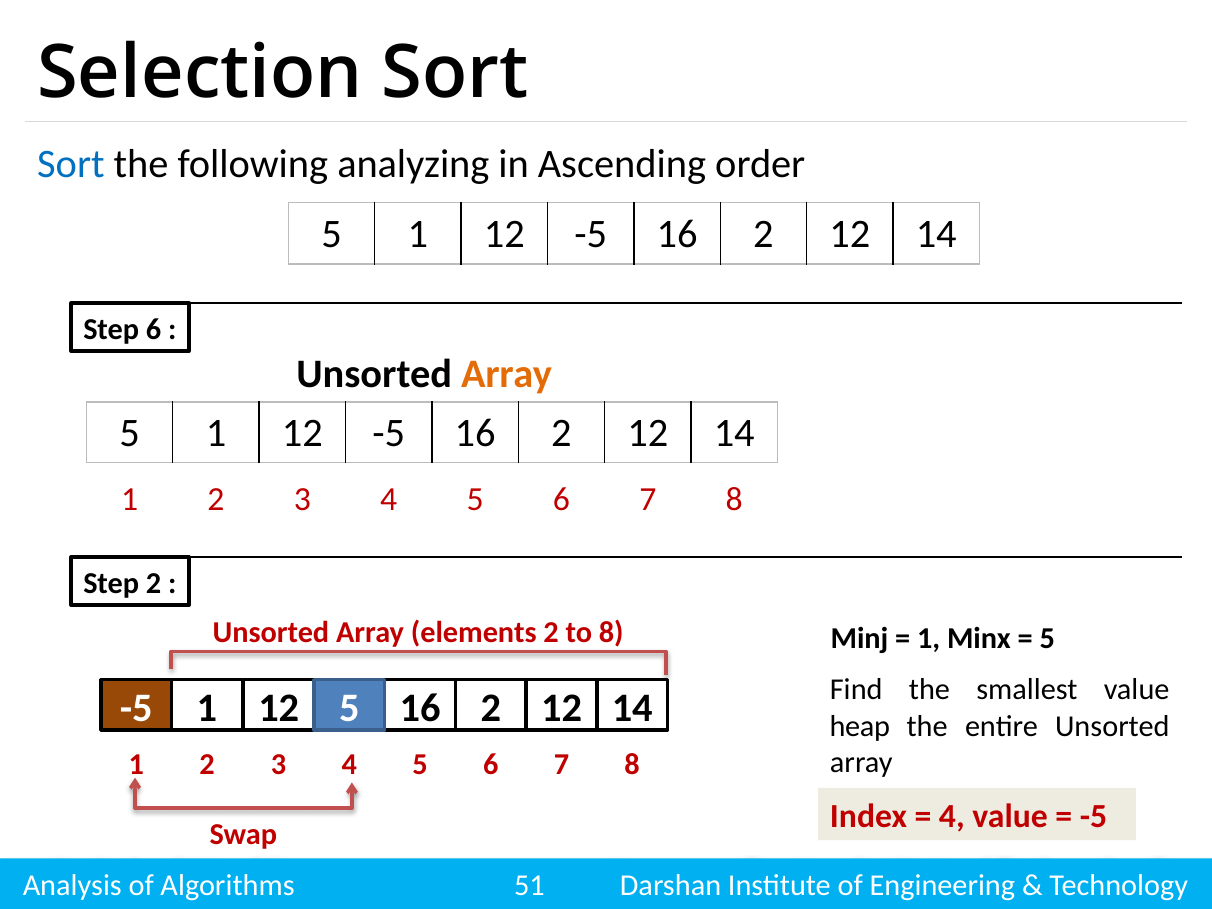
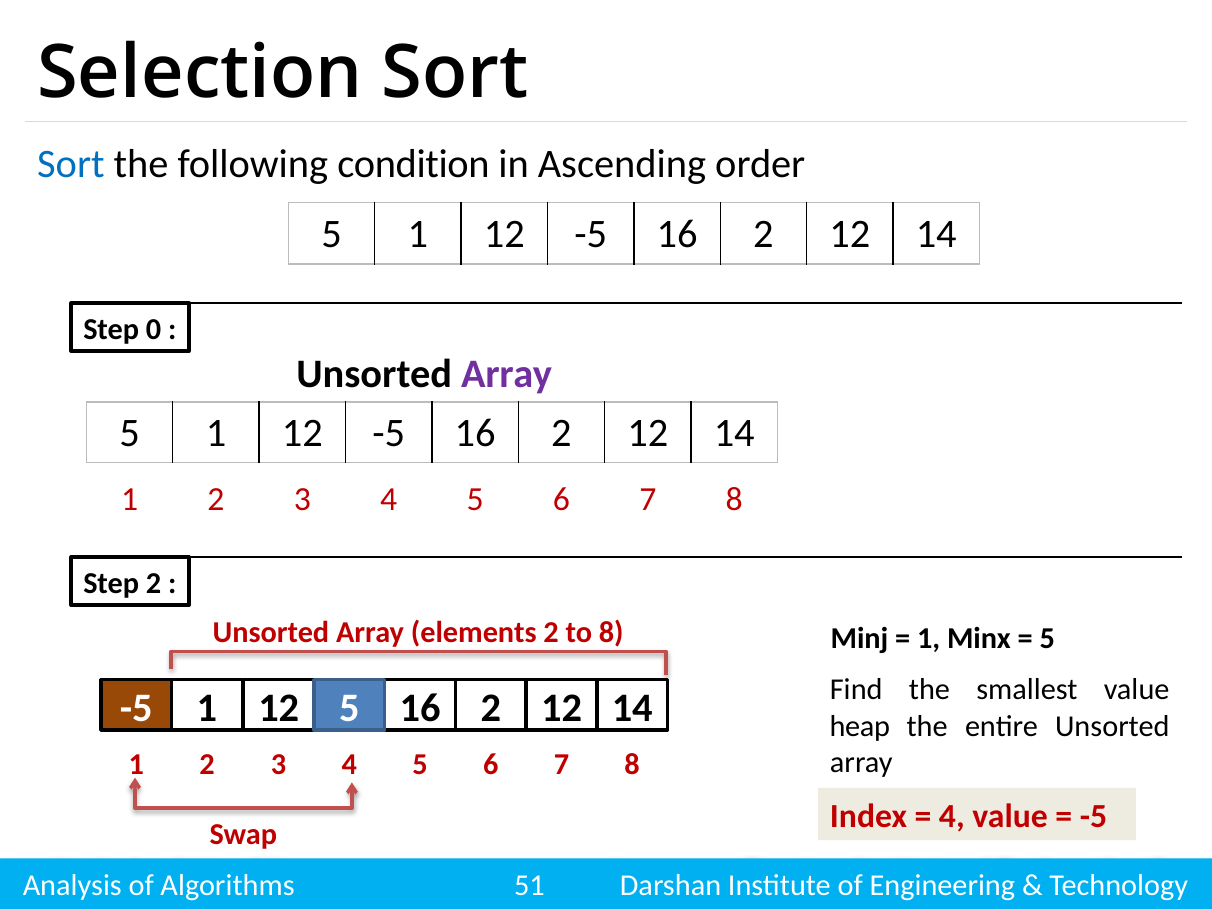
analyzing: analyzing -> condition (413, 164)
Step 6: 6 -> 0 (154, 329)
Array colour: orange -> purple (507, 374)
